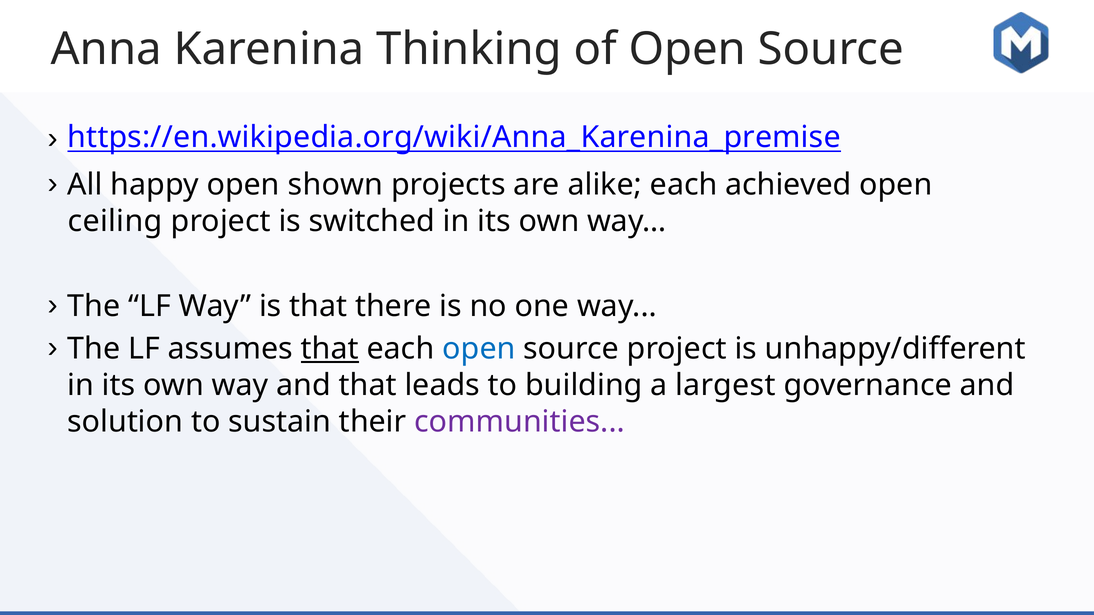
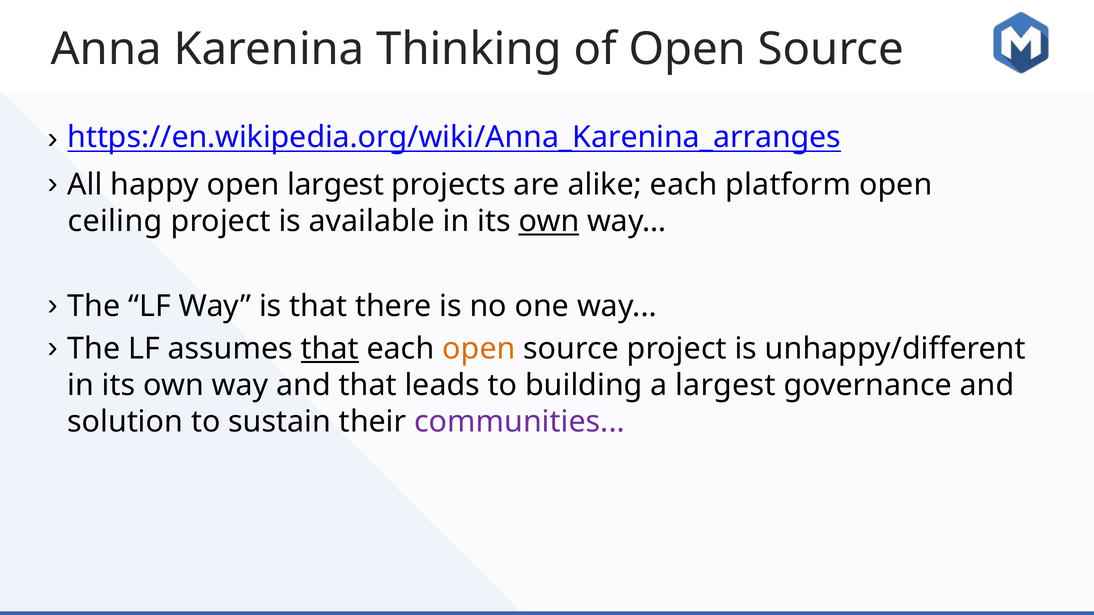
https://en.wikipedia.org/wiki/Anna_Karenina_premise: https://en.wikipedia.org/wiki/Anna_Karenina_premise -> https://en.wikipedia.org/wiki/Anna_Karenina_arranges (454, 137)
open shown: shown -> largest (336, 185)
achieved: achieved -> platform (788, 185)
switched: switched -> available (372, 221)
own underline: none -> present (549, 221)
open colour: blue -> orange (479, 349)
